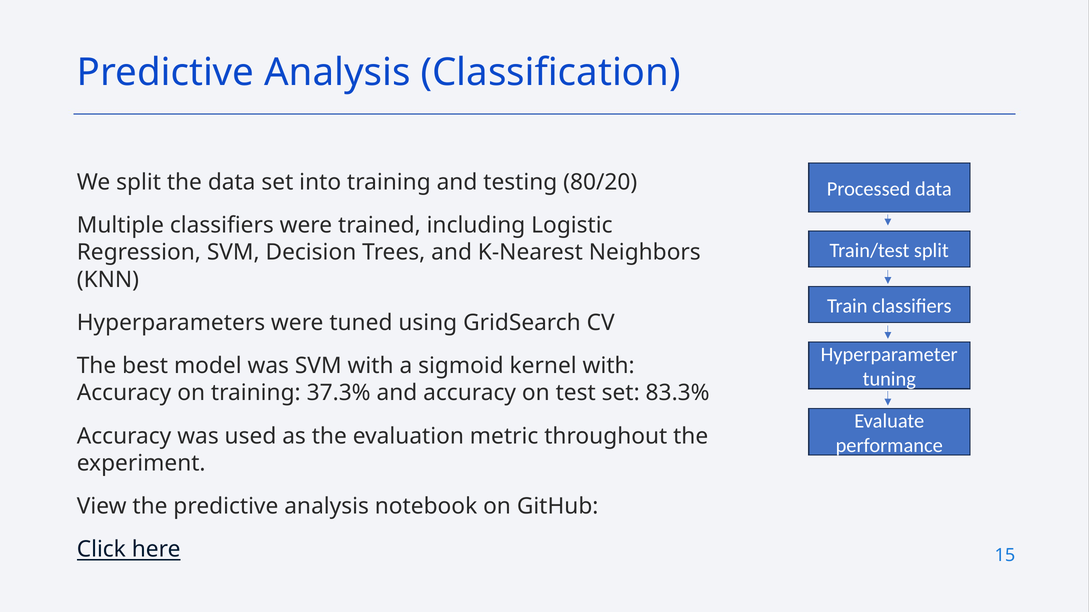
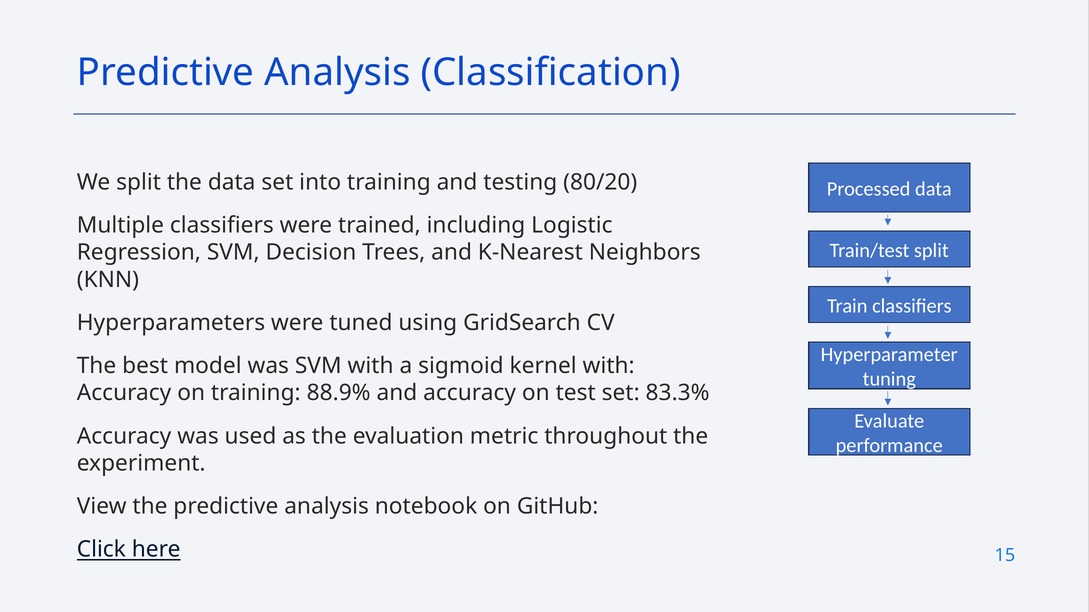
37.3%: 37.3% -> 88.9% (339, 393)
